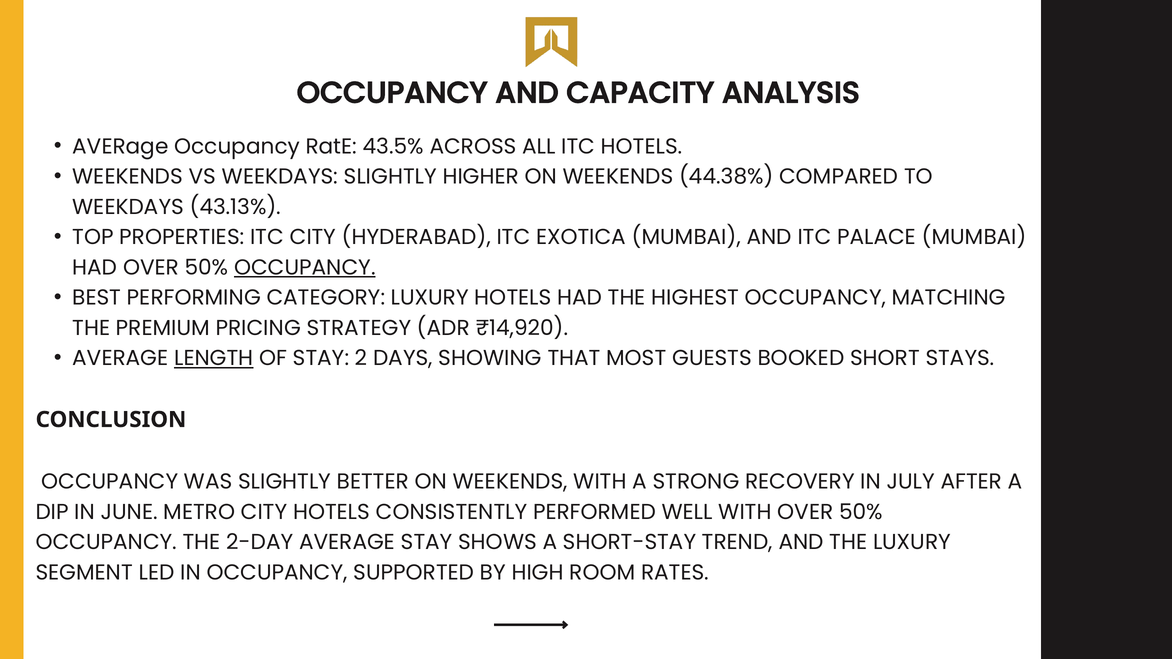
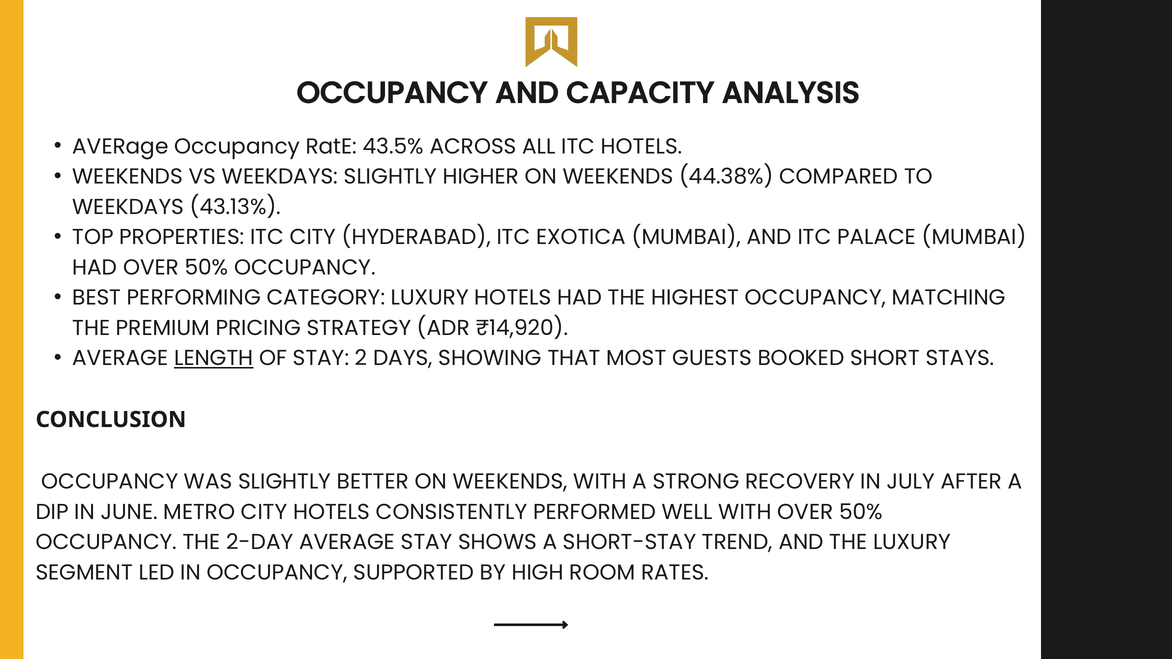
OCCUPANCY underline: present -> none (305, 268)
